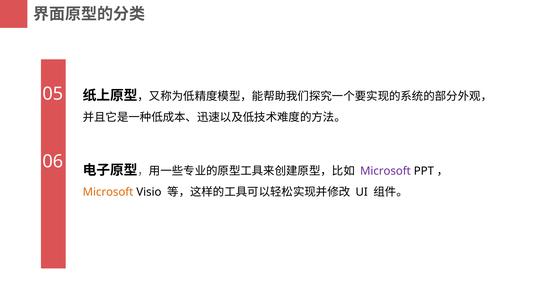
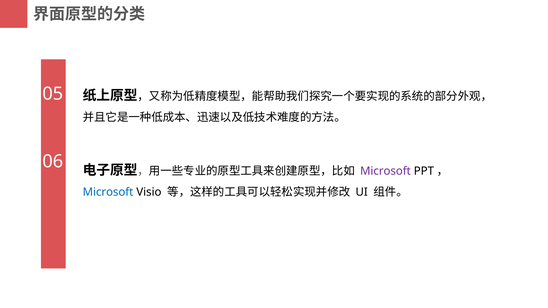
Microsoft colour: orange -> blue (108, 192)
